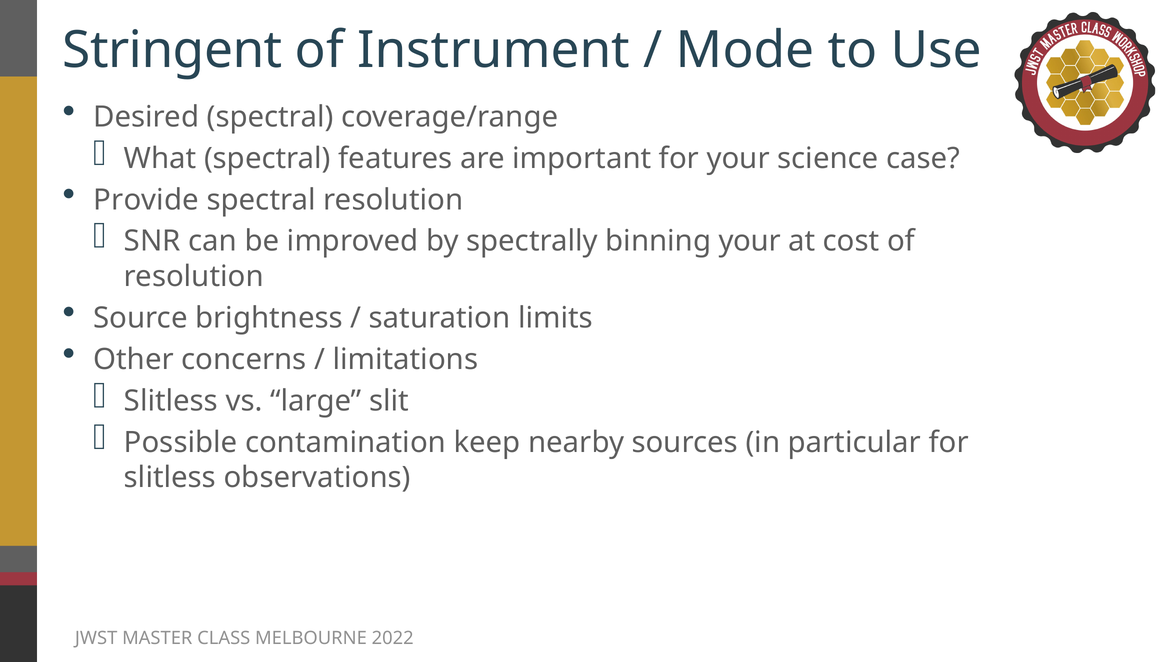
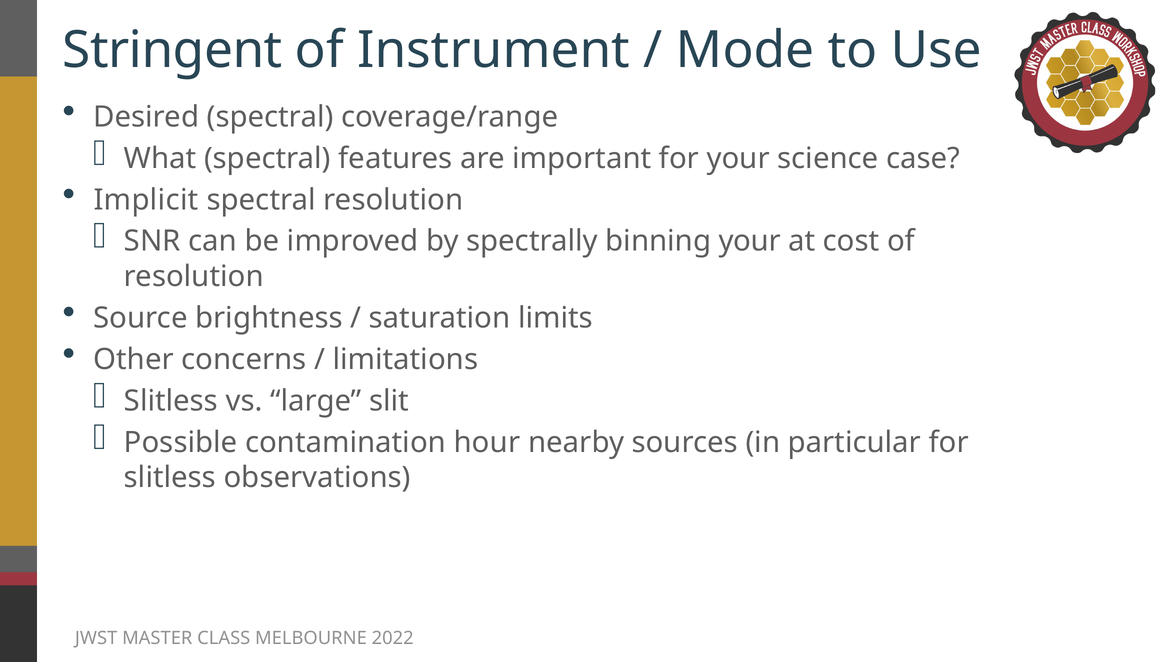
Provide: Provide -> Implicit (146, 200)
keep: keep -> hour (487, 442)
